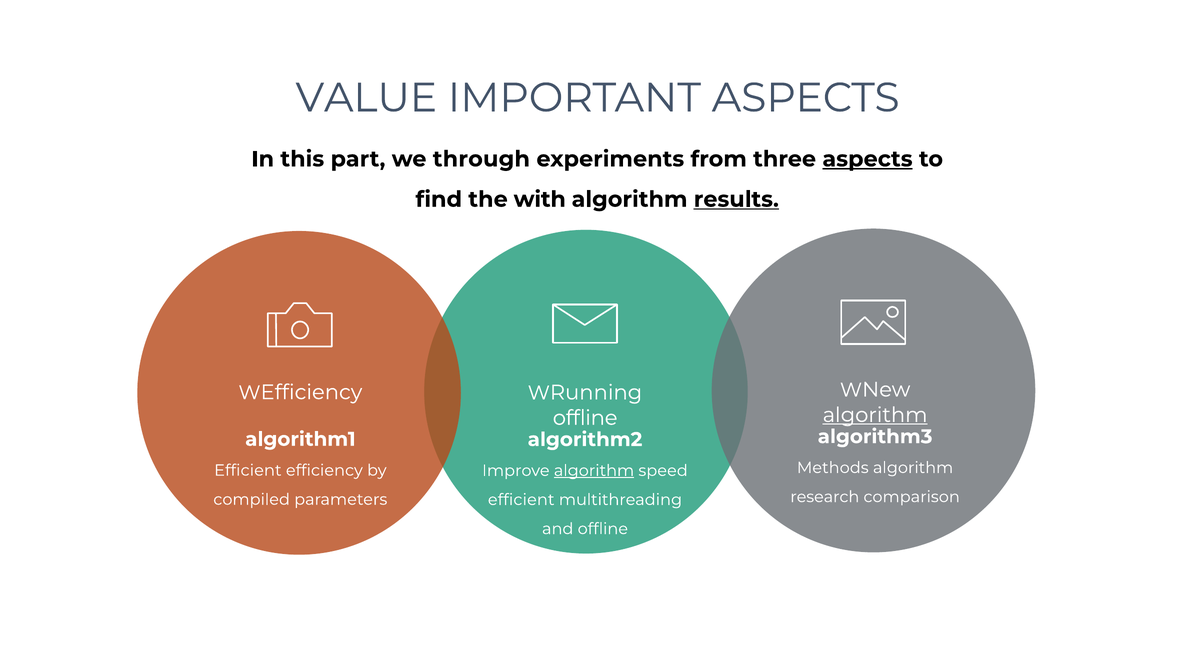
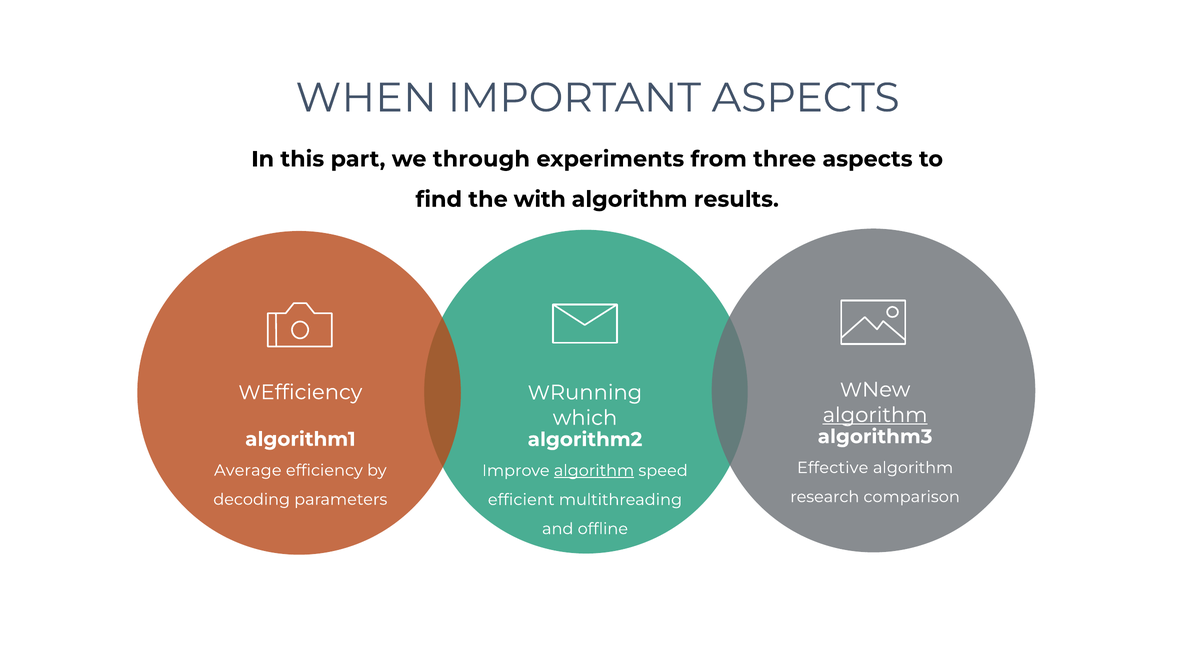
VALUE: VALUE -> WHEN (366, 98)
aspects underline: present -> none (867, 159)
results underline: present -> none (736, 199)
offline: offline -> which (585, 418)
Methods: Methods -> Effective (833, 468)
Efficient: Efficient -> Average (248, 470)
compiled: compiled -> decoding (252, 499)
